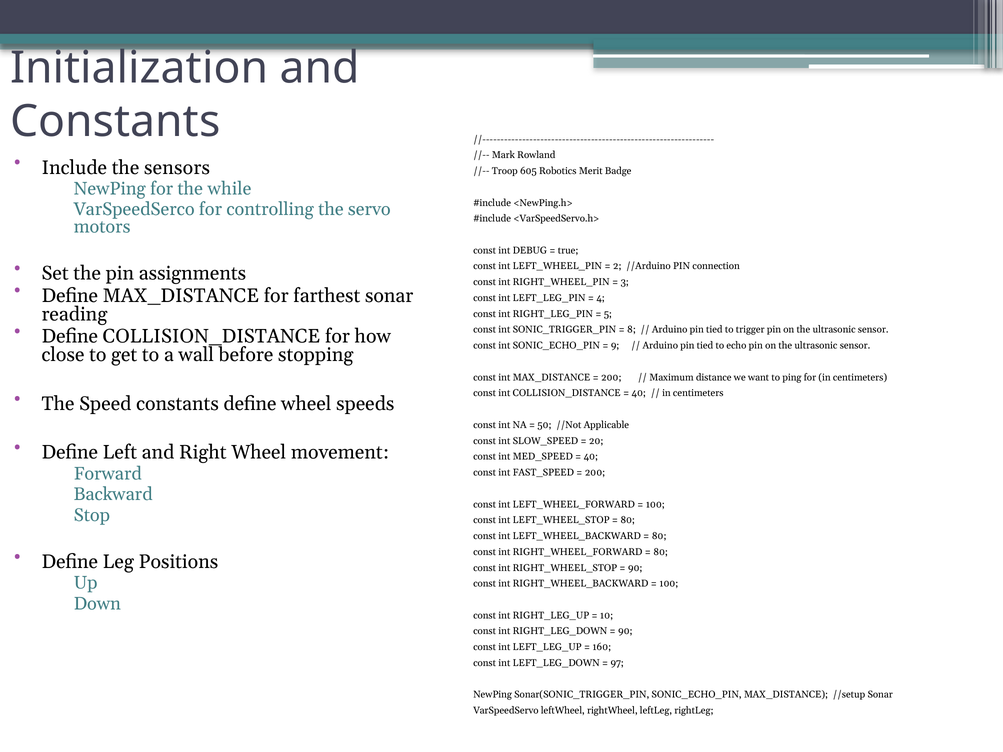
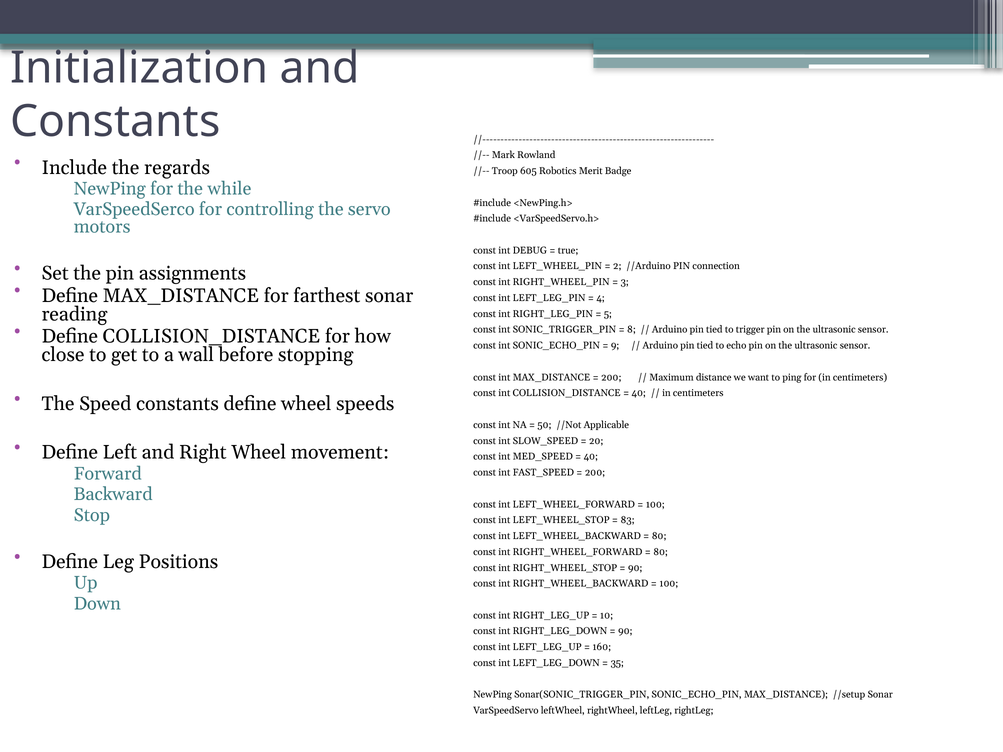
sensors: sensors -> regards (177, 168)
80: 80 -> 83 (628, 520)
97: 97 -> 35 (617, 663)
